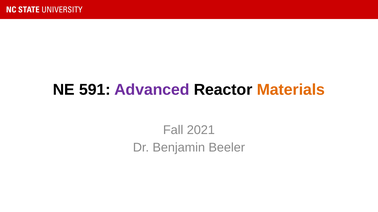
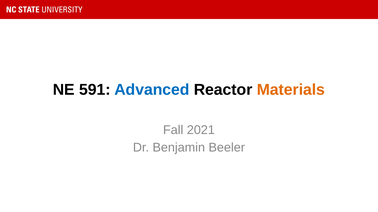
Advanced colour: purple -> blue (152, 90)
